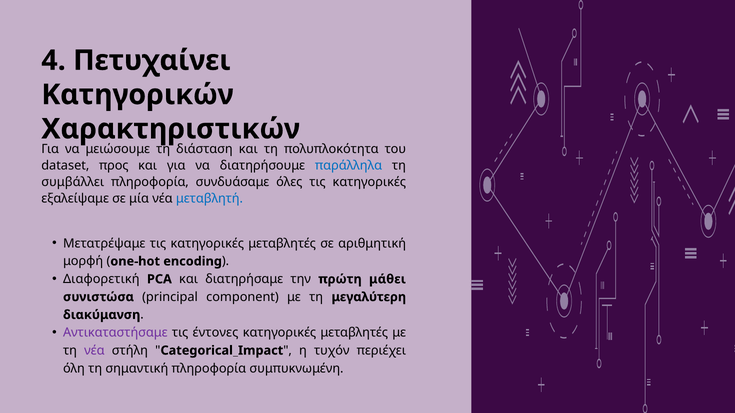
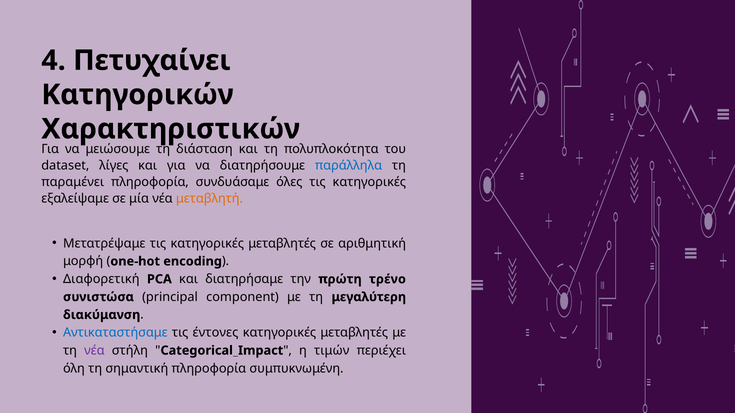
προς: προς -> λίγες (114, 166)
συμβάλλει: συμβάλλει -> παραμένει (73, 182)
μεταβλητή colour: blue -> orange (209, 199)
μάθει: μάθει -> τρένο (387, 279)
Αντικαταστήσαμε colour: purple -> blue (115, 333)
τυχόν: τυχόν -> τιμών (332, 351)
